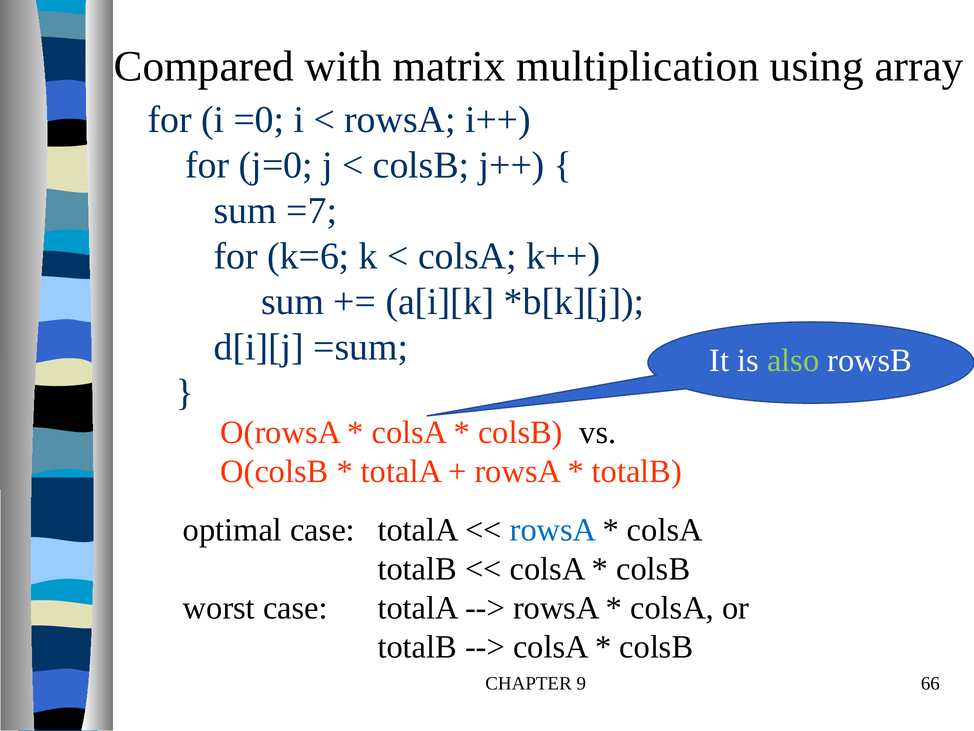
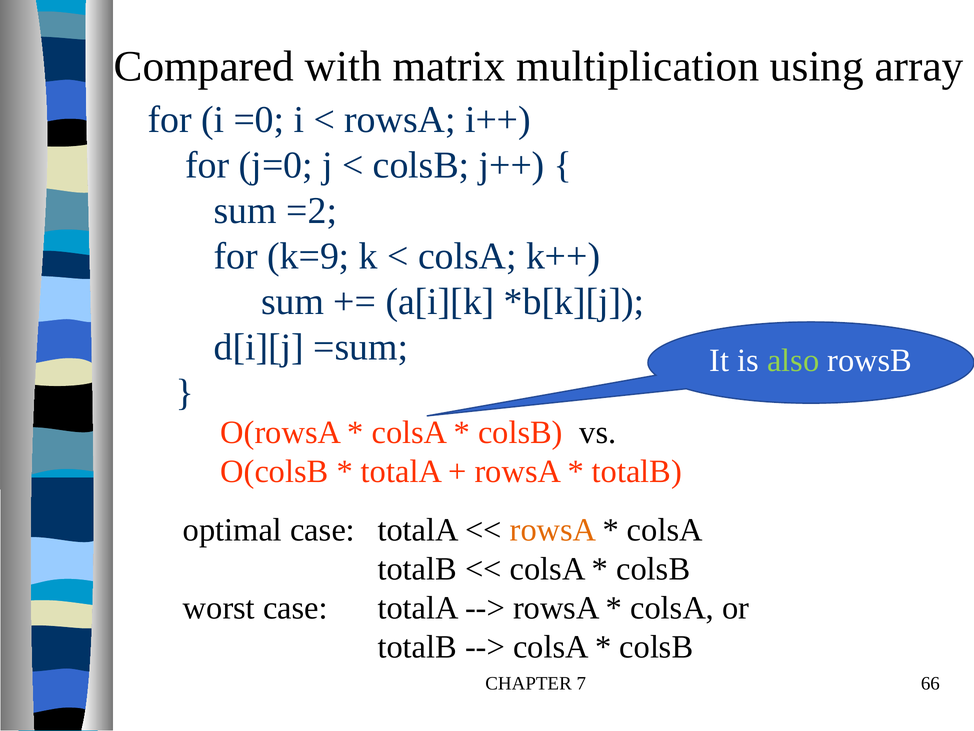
=7: =7 -> =2 (312, 210)
k=6: k=6 -> k=9 (308, 256)
rowsA colour: blue -> orange (553, 530)
9: 9 -> 7 (581, 683)
